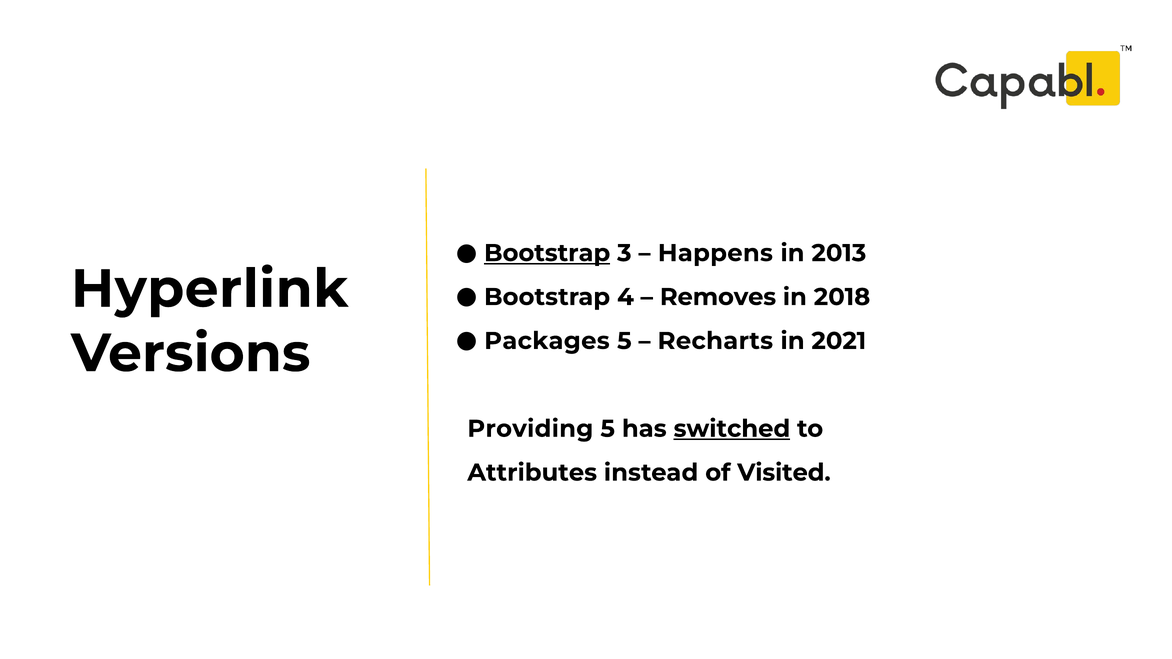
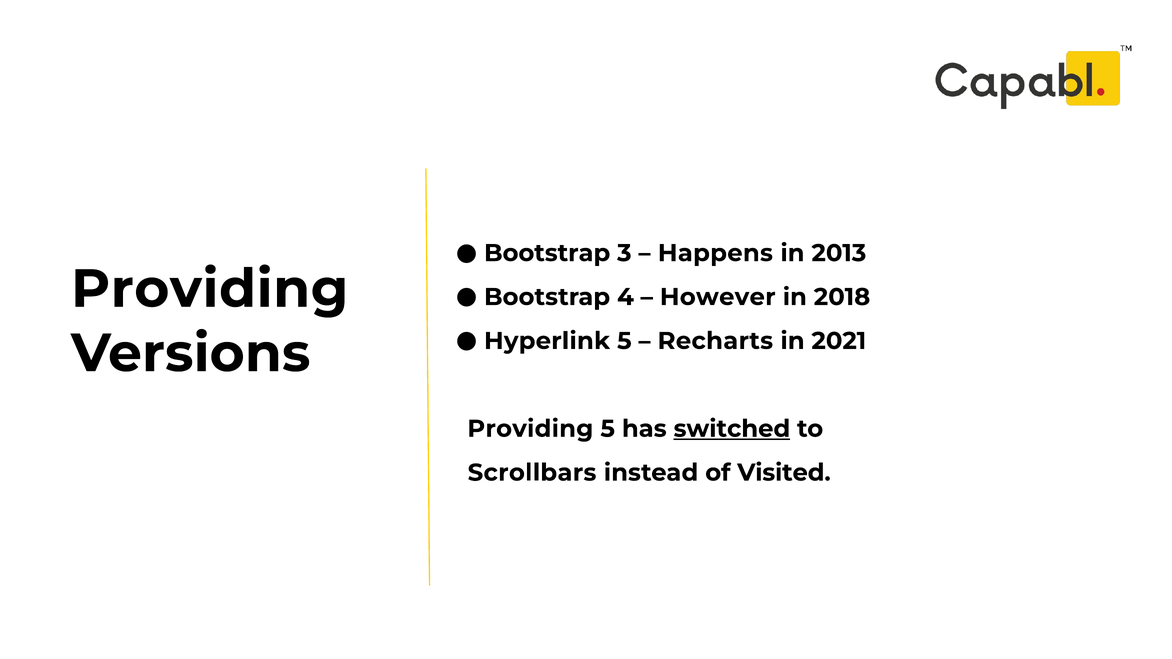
Bootstrap underline: present -> none (547, 253)
Hyperlink: Hyperlink -> Providing (210, 289)
Removes: Removes -> However (718, 297)
Packages: Packages -> Hyperlink (547, 341)
Attributes: Attributes -> Scrollbars (532, 473)
